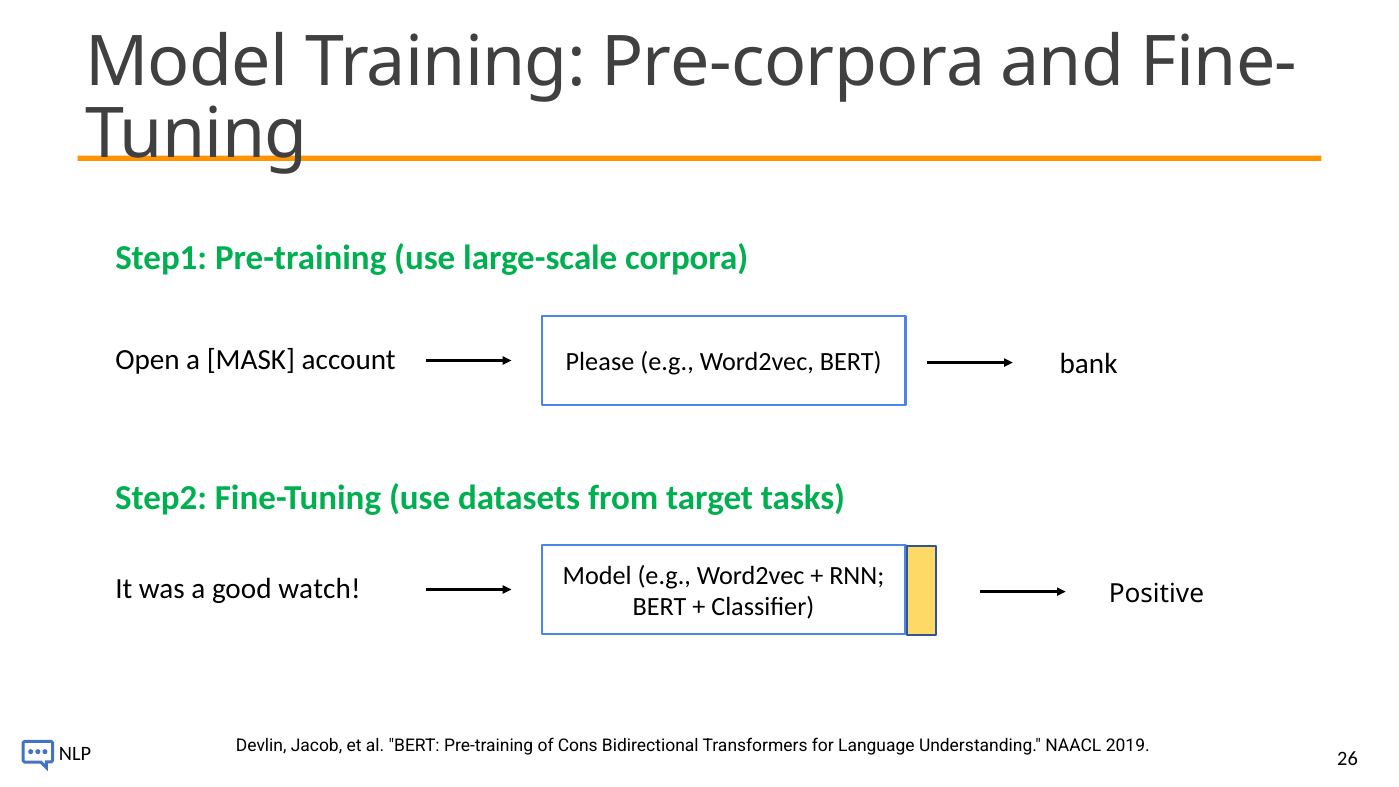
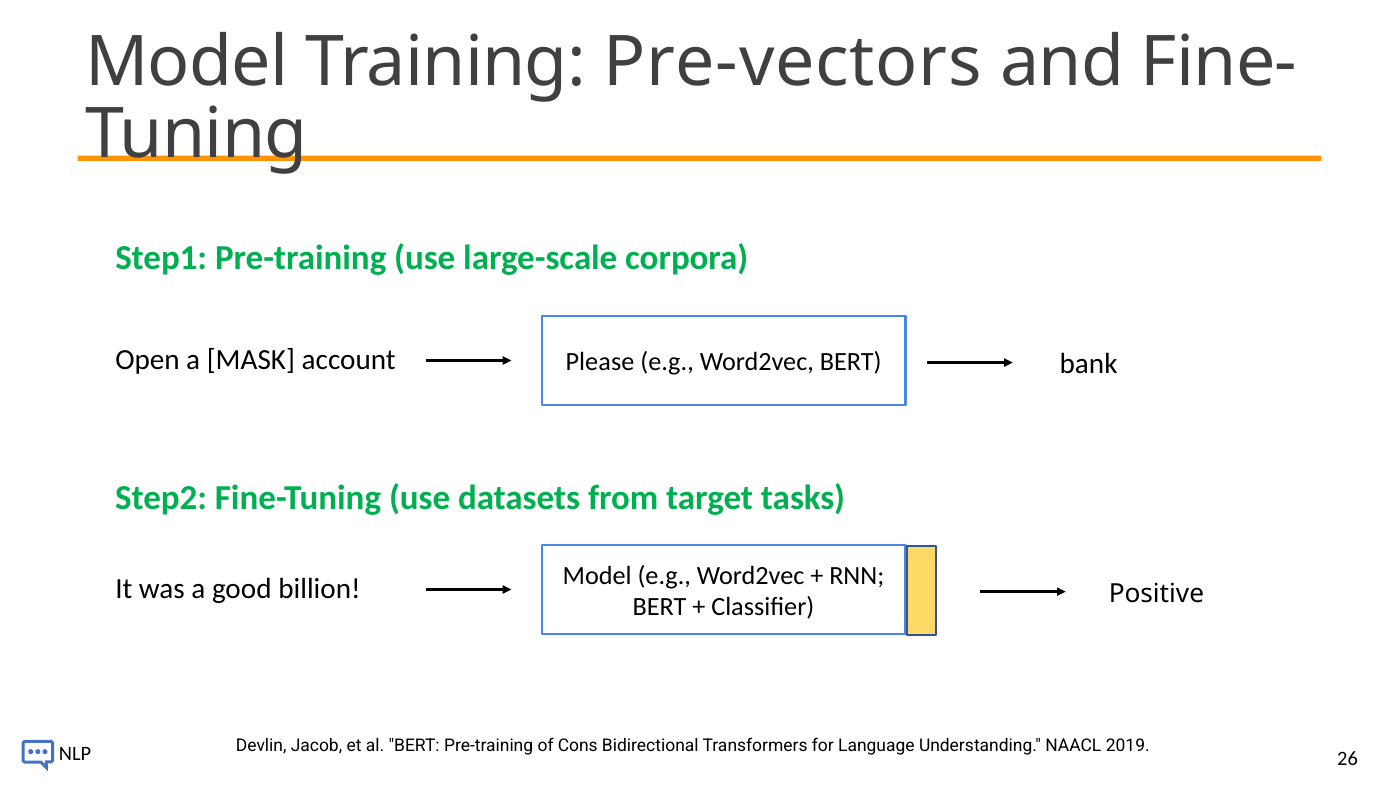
Pre-corpora: Pre-corpora -> Pre-vectors (793, 63)
watch: watch -> billion (319, 589)
